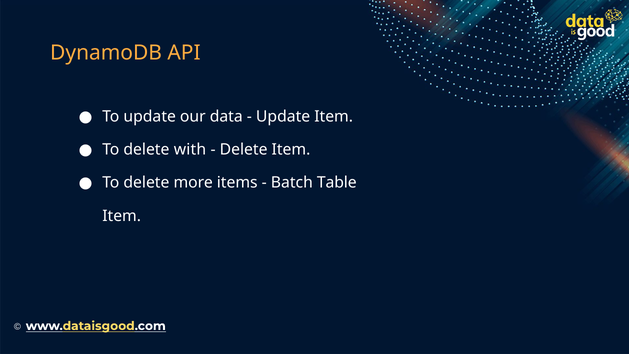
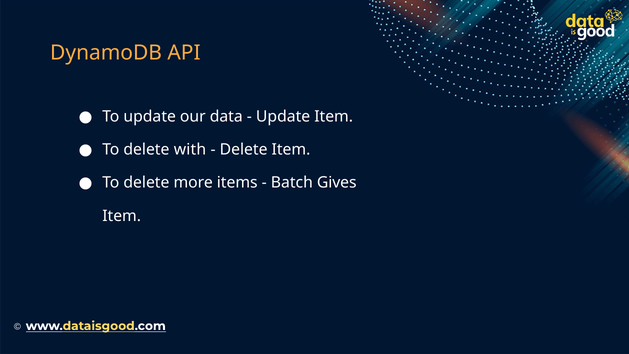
Table: Table -> Gives (337, 183)
